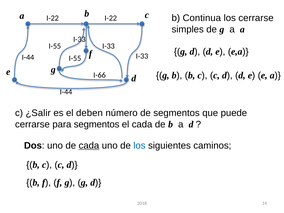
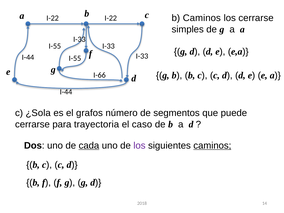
b Continua: Continua -> Caminos (202, 18)
¿Salir: ¿Salir -> ¿Sola (38, 113)
deben: deben -> grafos (89, 113)
para segmentos: segmentos -> trayectoria (97, 124)
el cada: cada -> caso (142, 124)
los colour: blue -> purple (139, 146)
caminos underline: none -> present (212, 146)
